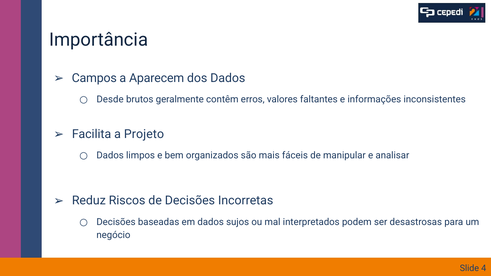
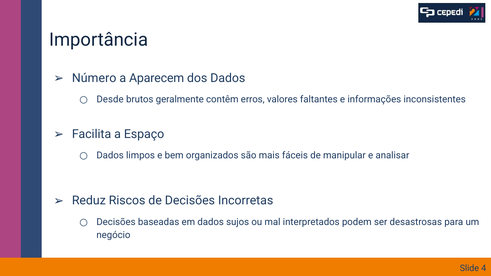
Campos: Campos -> Número (94, 78)
Projeto: Projeto -> Espaço (144, 134)
